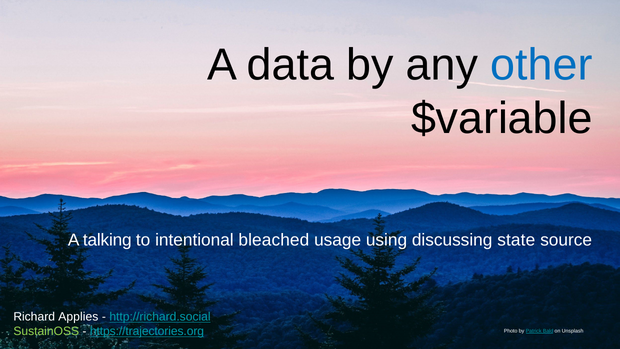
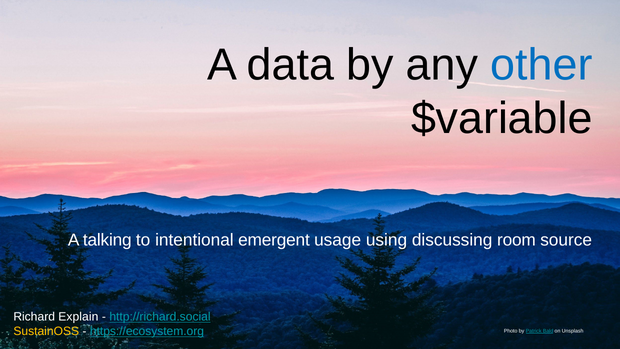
bleached: bleached -> emergent (274, 240)
state: state -> room (516, 240)
Applies: Applies -> Explain (78, 317)
SustainOSS colour: light green -> yellow (46, 331)
https://trajectories.org: https://trajectories.org -> https://ecosystem.org (147, 331)
